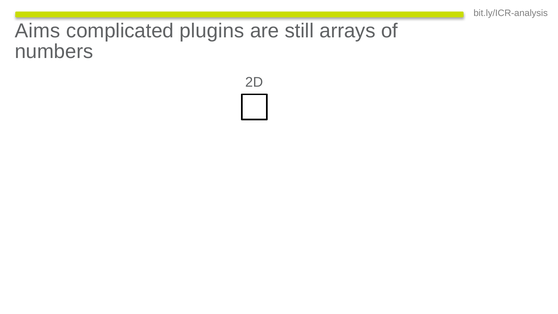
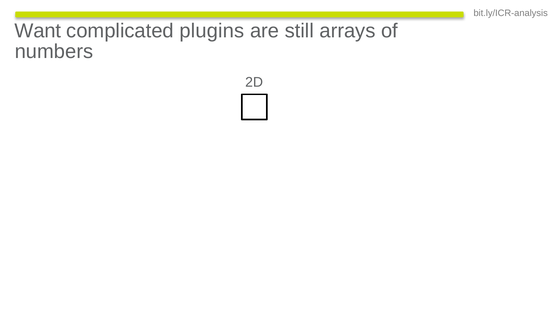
Aims: Aims -> Want (38, 31)
